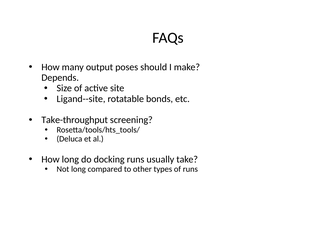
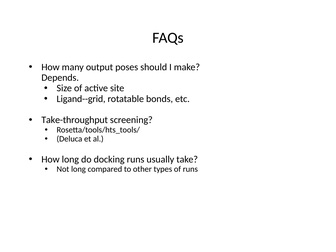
Ligand--site: Ligand--site -> Ligand--grid (81, 99)
